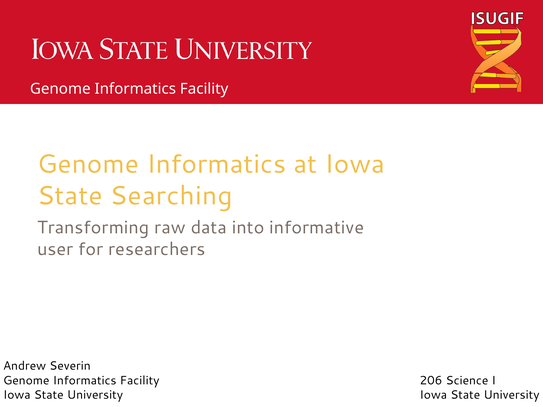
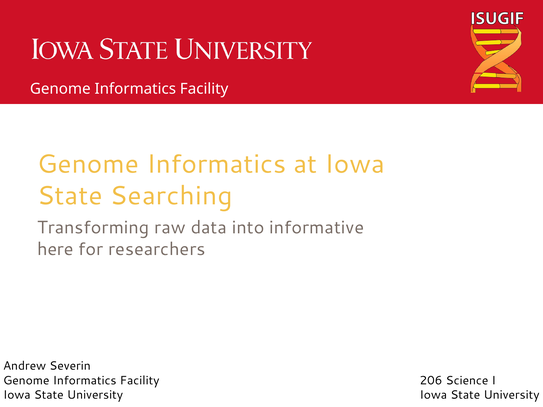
user: user -> here (55, 249)
